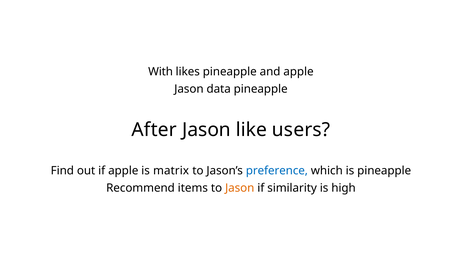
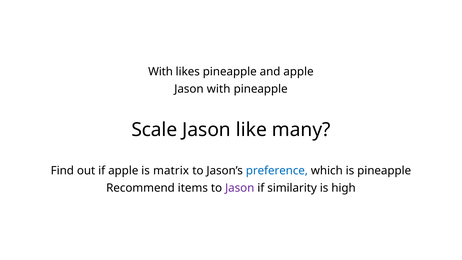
Jason data: data -> with (219, 89)
After: After -> Scale (154, 130)
users: users -> many (301, 130)
Jason colour: orange -> purple (240, 188)
